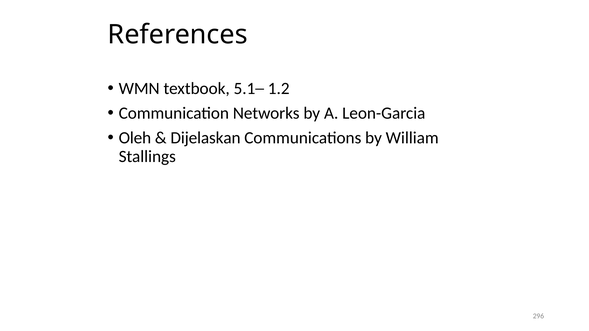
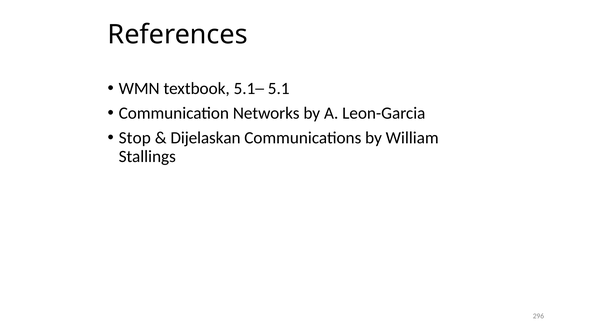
1.2: 1.2 -> 5.1 (279, 89)
Oleh: Oleh -> Stop (135, 138)
